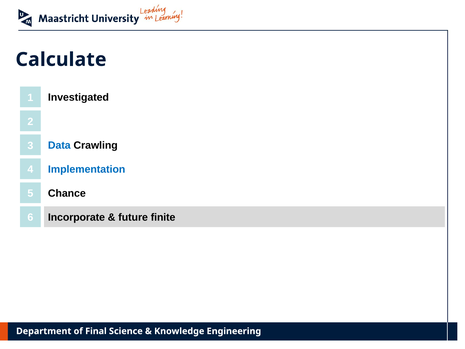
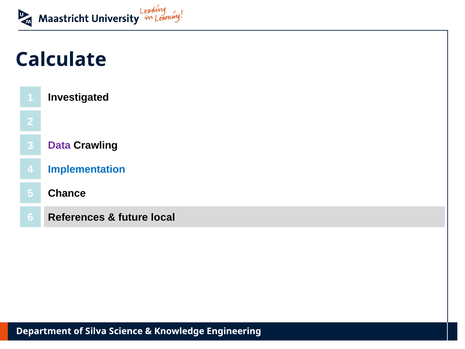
Data colour: blue -> purple (59, 145)
Incorporate: Incorporate -> References (76, 217)
finite: finite -> local (163, 217)
Final: Final -> Silva (96, 331)
